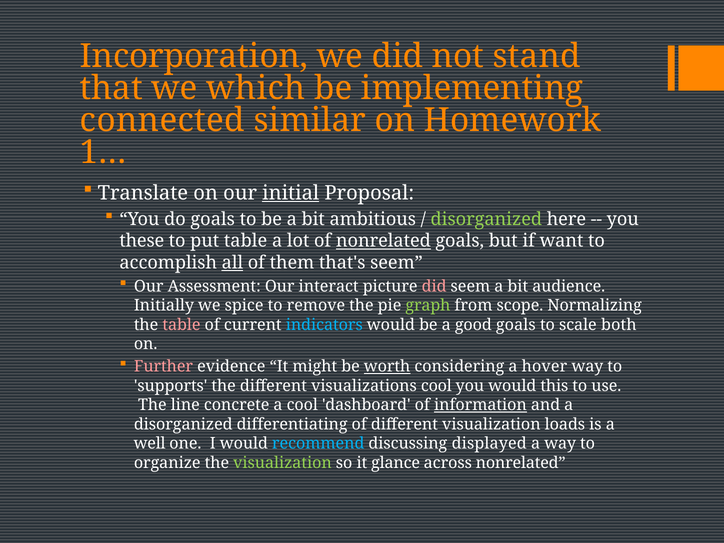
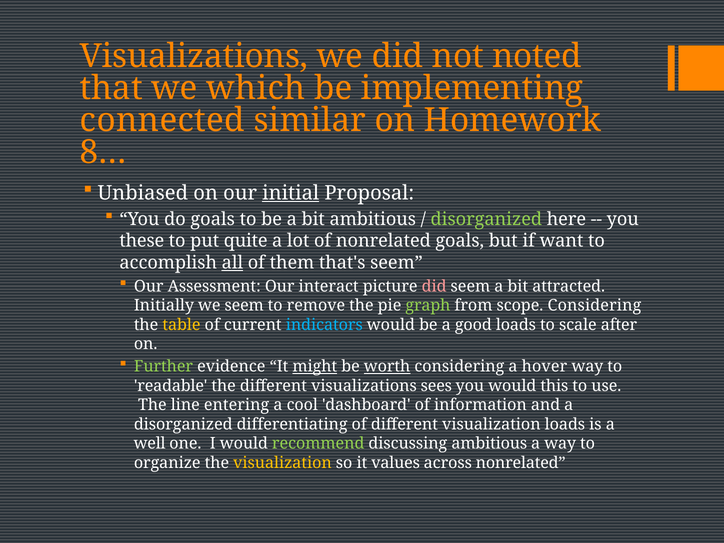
Incorporation: Incorporation -> Visualizations (194, 56)
stand: stand -> noted (537, 56)
1…: 1… -> 8… (103, 152)
Translate: Translate -> Unbiased (143, 193)
put table: table -> quite (246, 241)
nonrelated underline: present -> none (383, 241)
audience: audience -> attracted (569, 286)
we spice: spice -> seem (244, 306)
scope Normalizing: Normalizing -> Considering (594, 306)
table colour: pink -> yellow (181, 325)
good goals: goals -> loads (516, 325)
both: both -> after (619, 325)
Further colour: pink -> light green (163, 367)
might underline: none -> present (315, 367)
supports: supports -> readable (171, 386)
visualizations cool: cool -> sees (436, 386)
concrete: concrete -> entering (237, 405)
information underline: present -> none (480, 405)
recommend colour: light blue -> light green (318, 444)
discussing displayed: displayed -> ambitious (489, 444)
visualization colour: light green -> yellow (282, 463)
glance: glance -> values (396, 463)
